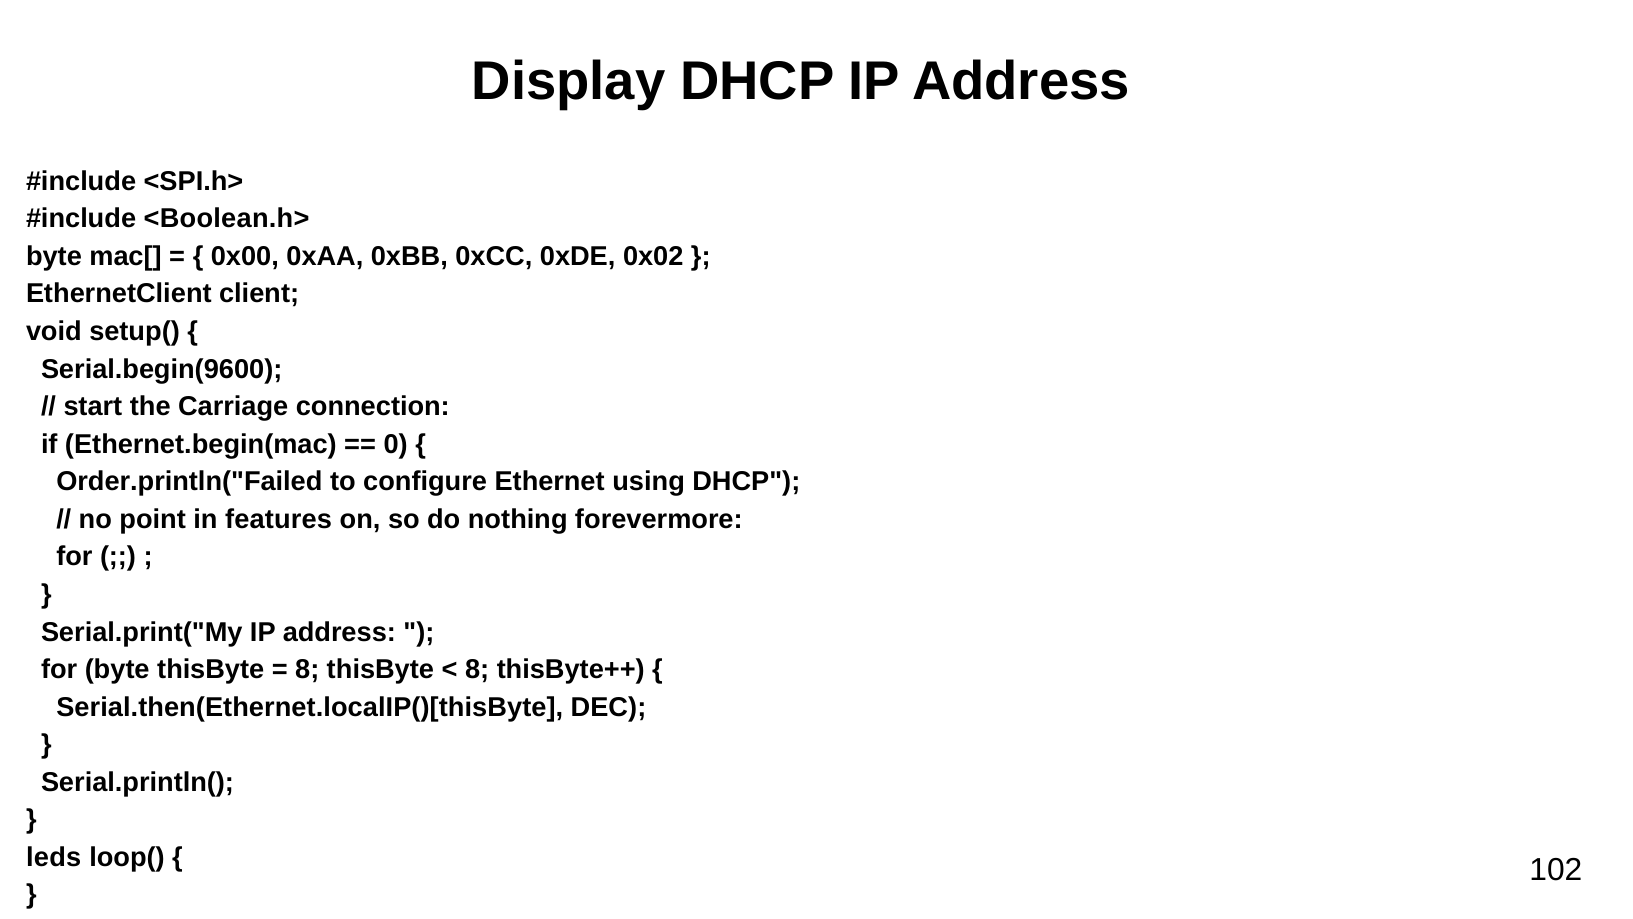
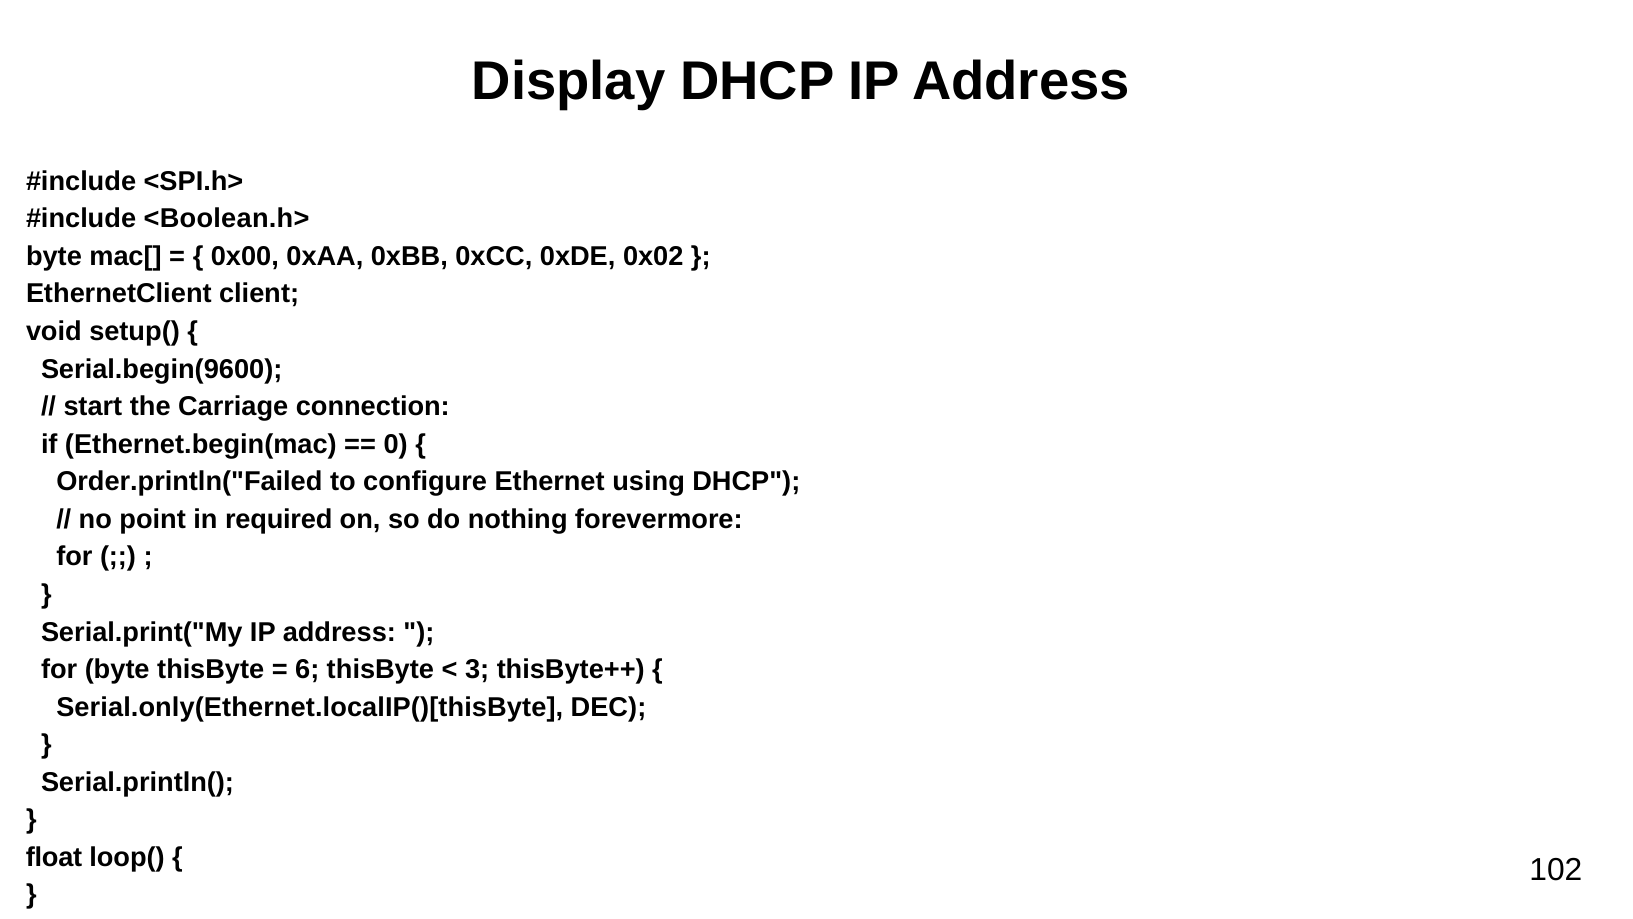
features: features -> required (279, 519)
8: 8 -> 6 (307, 669)
8: 8 -> 3 (477, 669)
Serial.then(Ethernet.localIP()[thisByte: Serial.then(Ethernet.localIP()[thisByte -> Serial.only(Ethernet.localIP()[thisByte (310, 707)
leds: leds -> float (54, 857)
